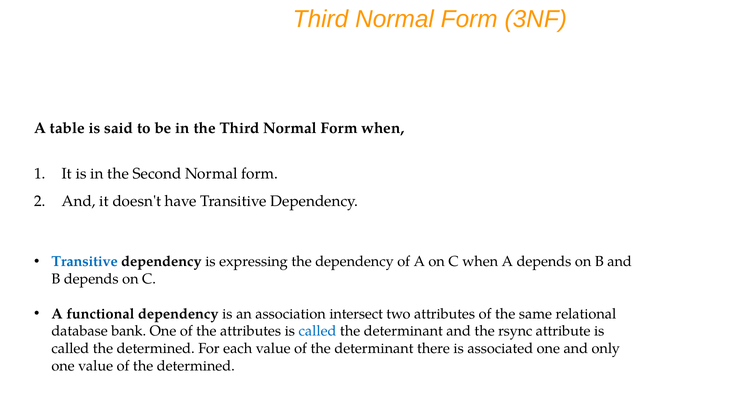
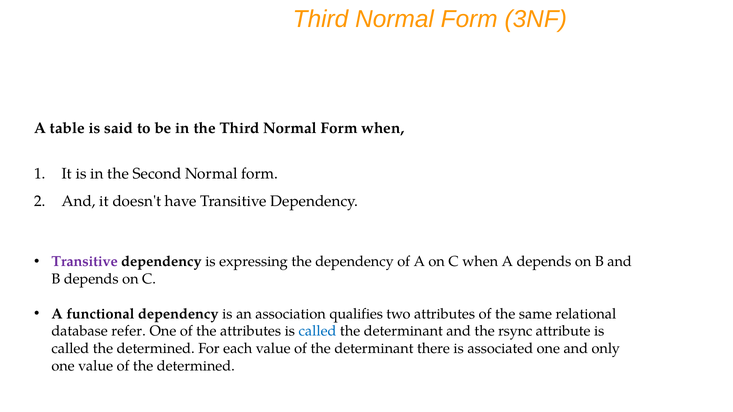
Transitive colour: blue -> purple (85, 262)
intersect: intersect -> qualifies (356, 314)
bank: bank -> refer (129, 331)
